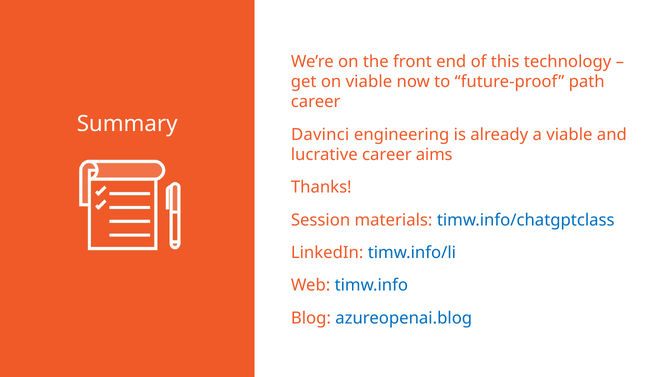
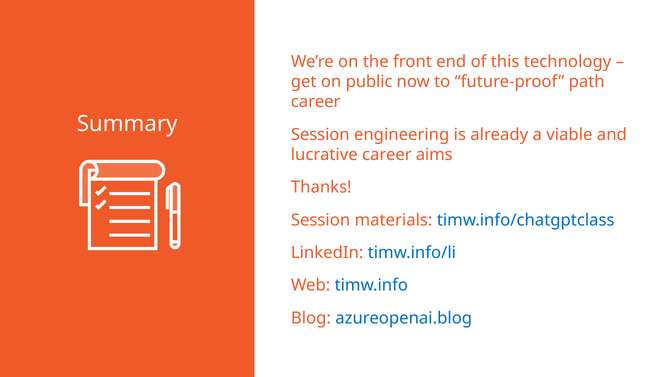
on viable: viable -> public (369, 82)
Davinci: Davinci -> Session (320, 134)
